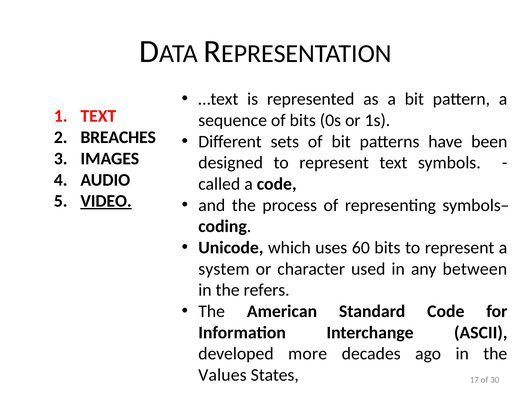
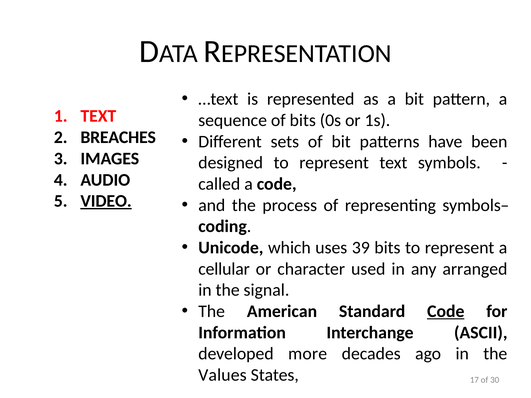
60: 60 -> 39 (361, 248)
system: system -> cellular (224, 269)
between: between -> arranged (475, 269)
refers: refers -> signal (266, 290)
Code underline: none -> present (446, 312)
